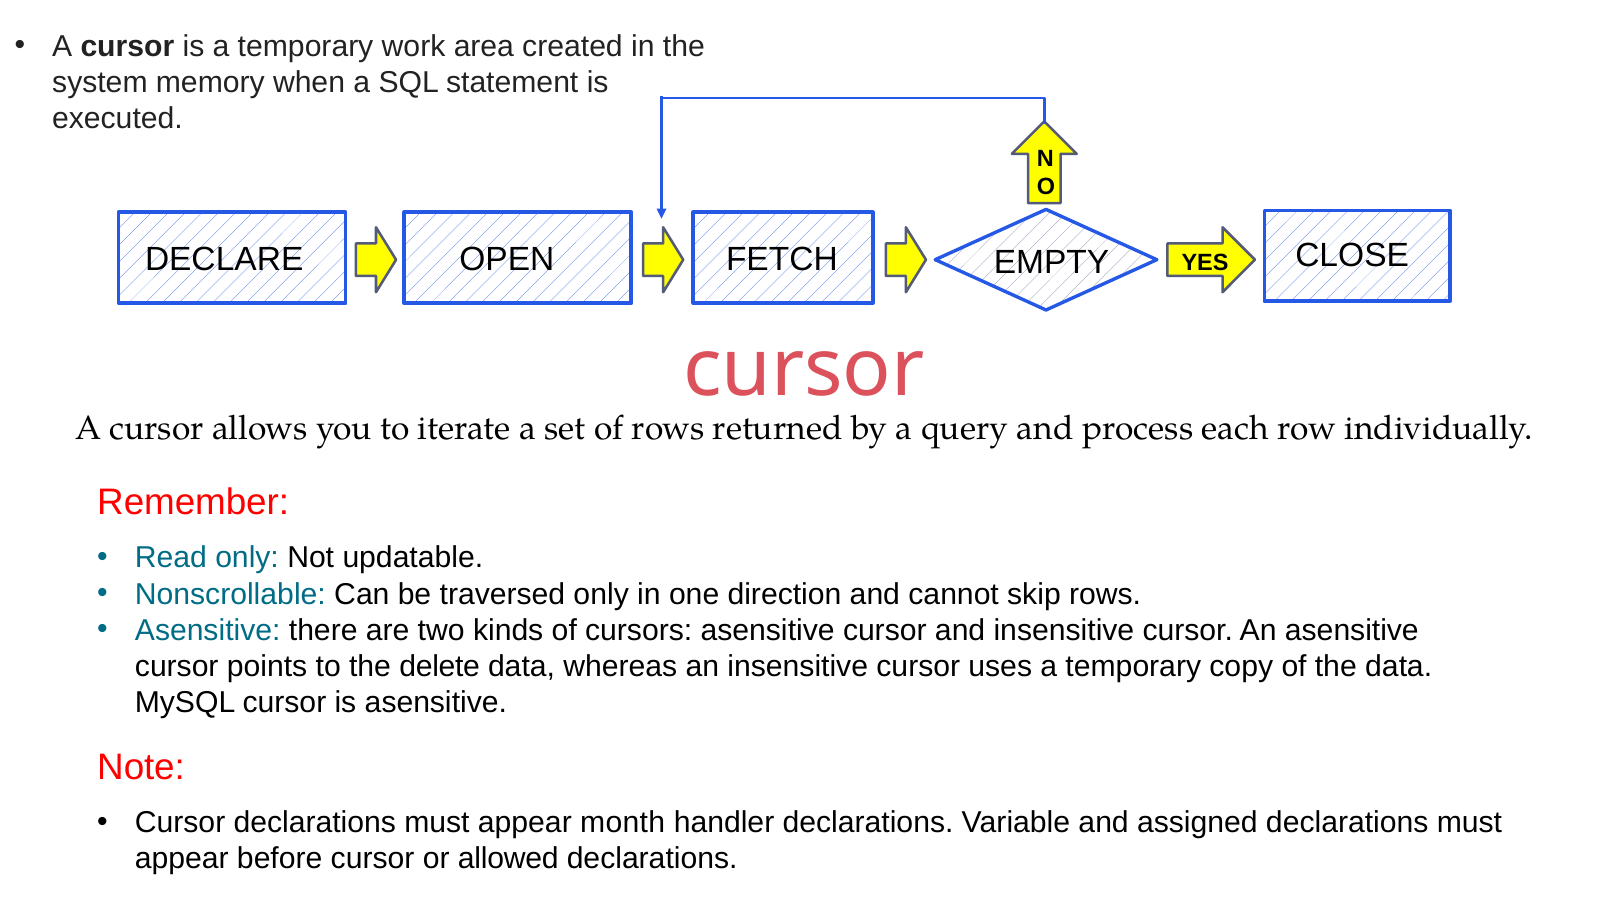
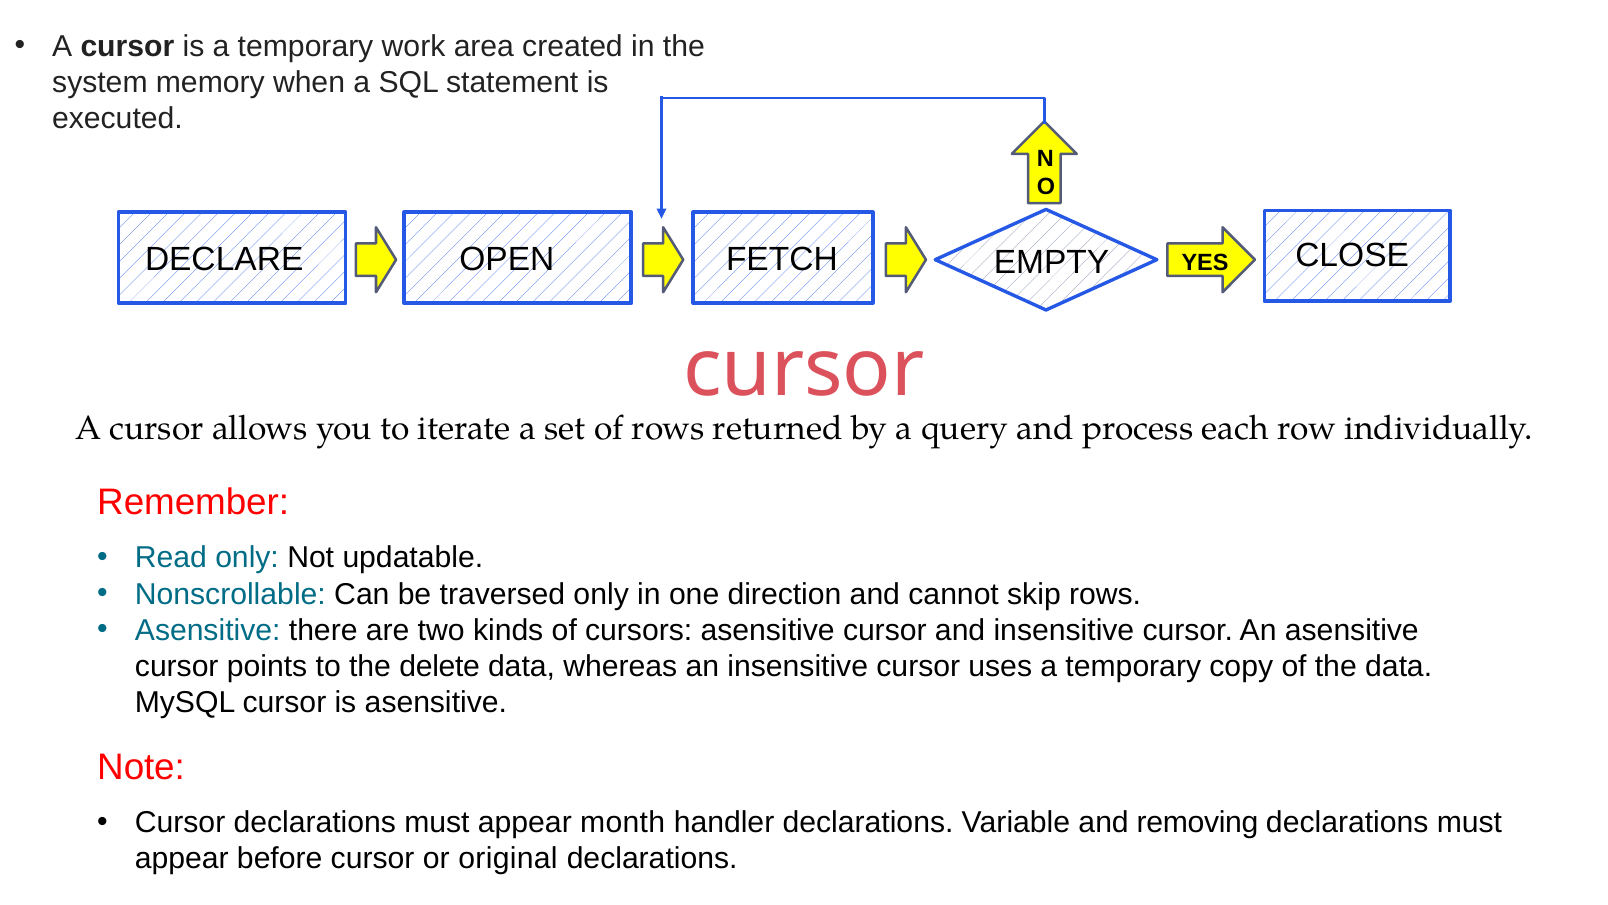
assigned: assigned -> removing (1198, 822)
allowed: allowed -> original (508, 858)
